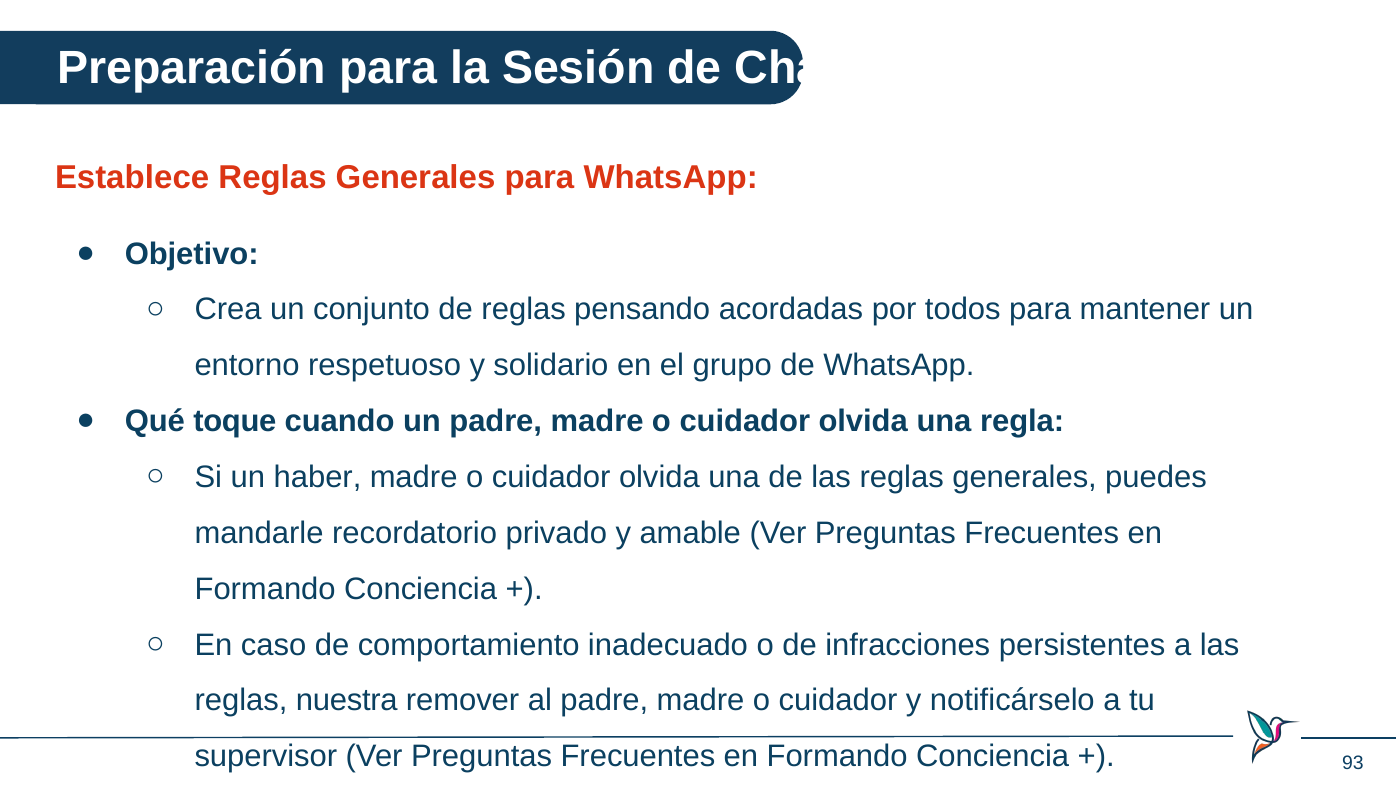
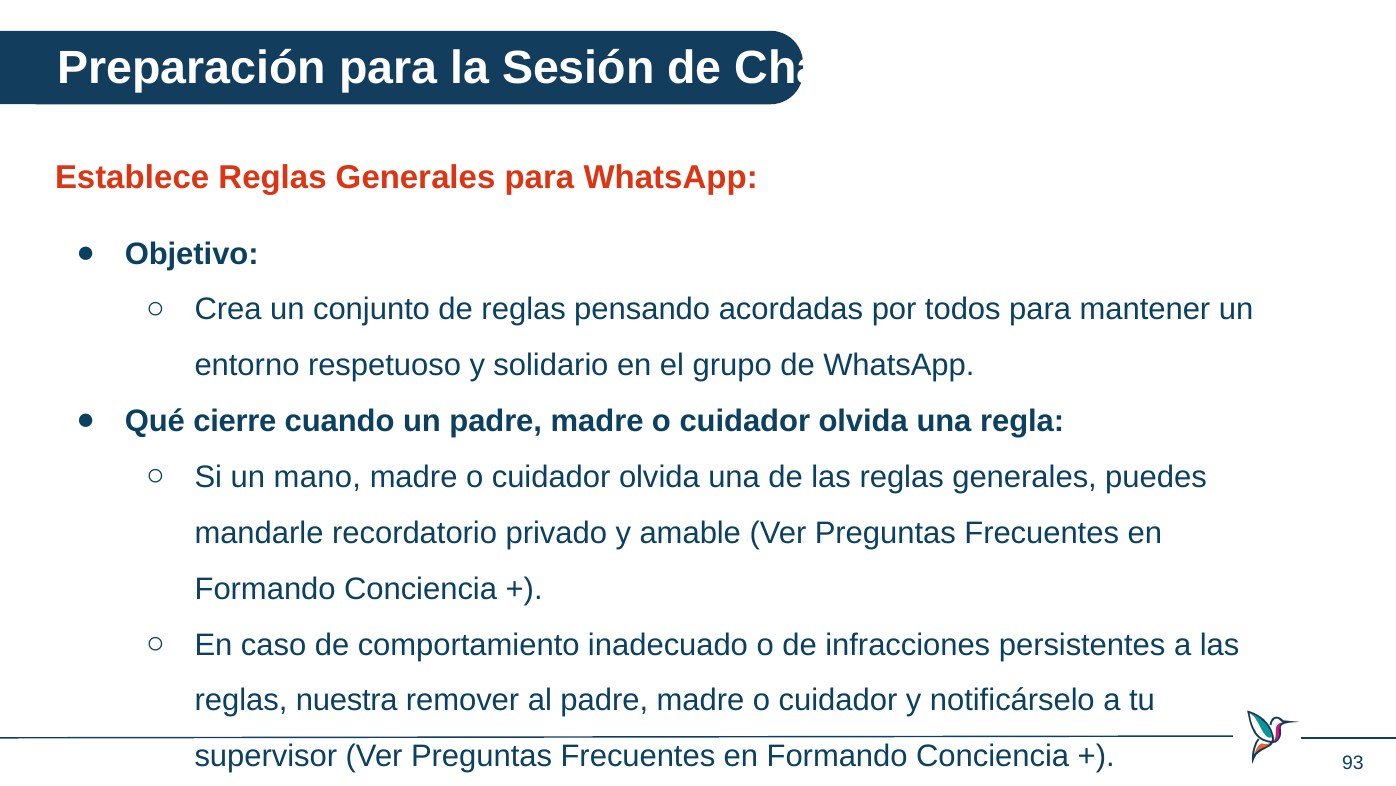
toque: toque -> cierre (235, 421)
haber: haber -> mano (317, 477)
